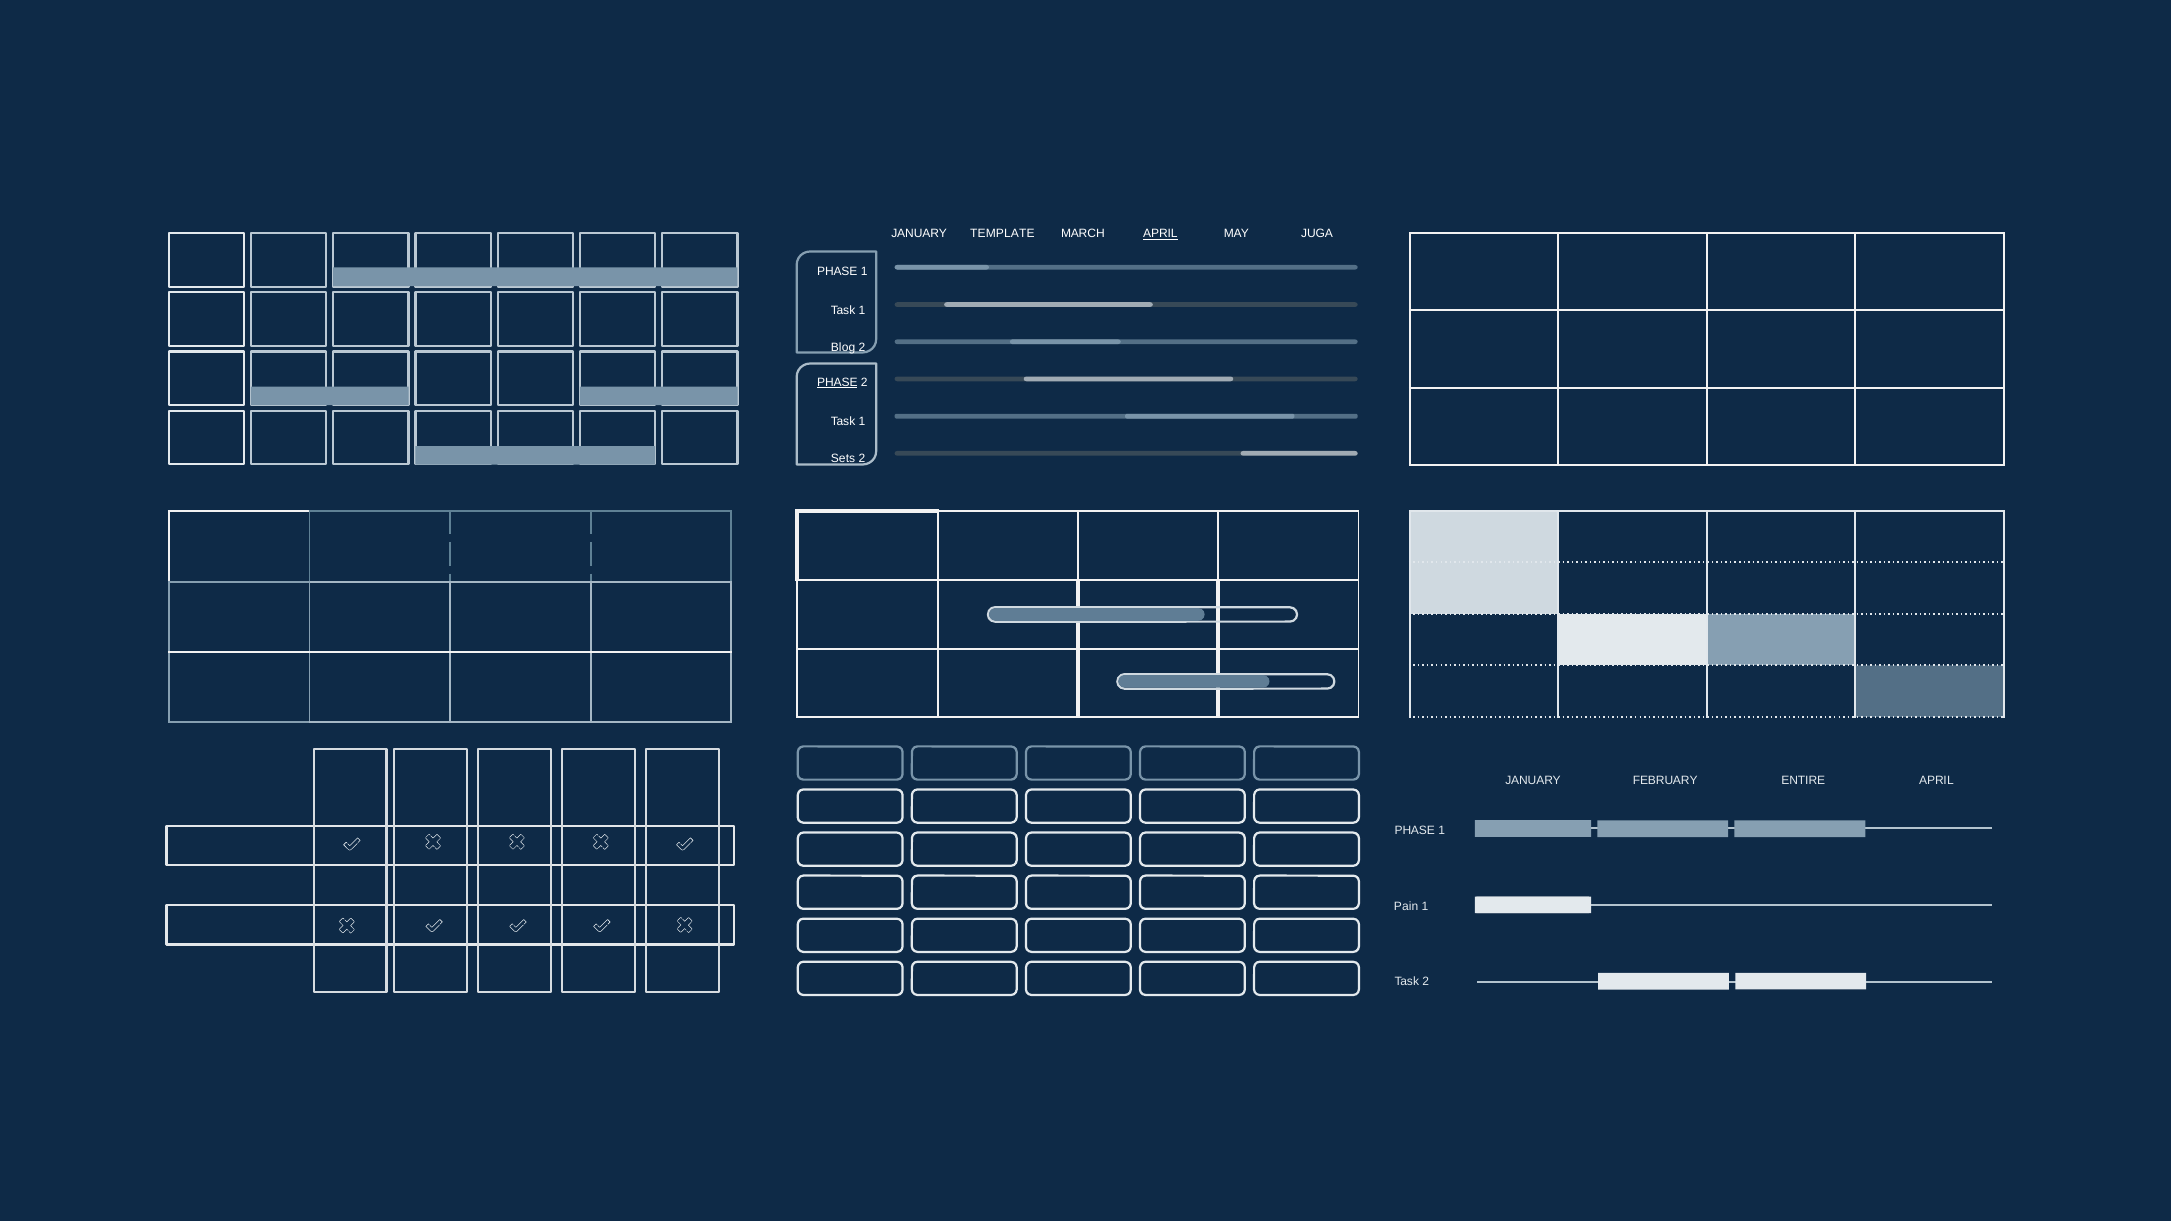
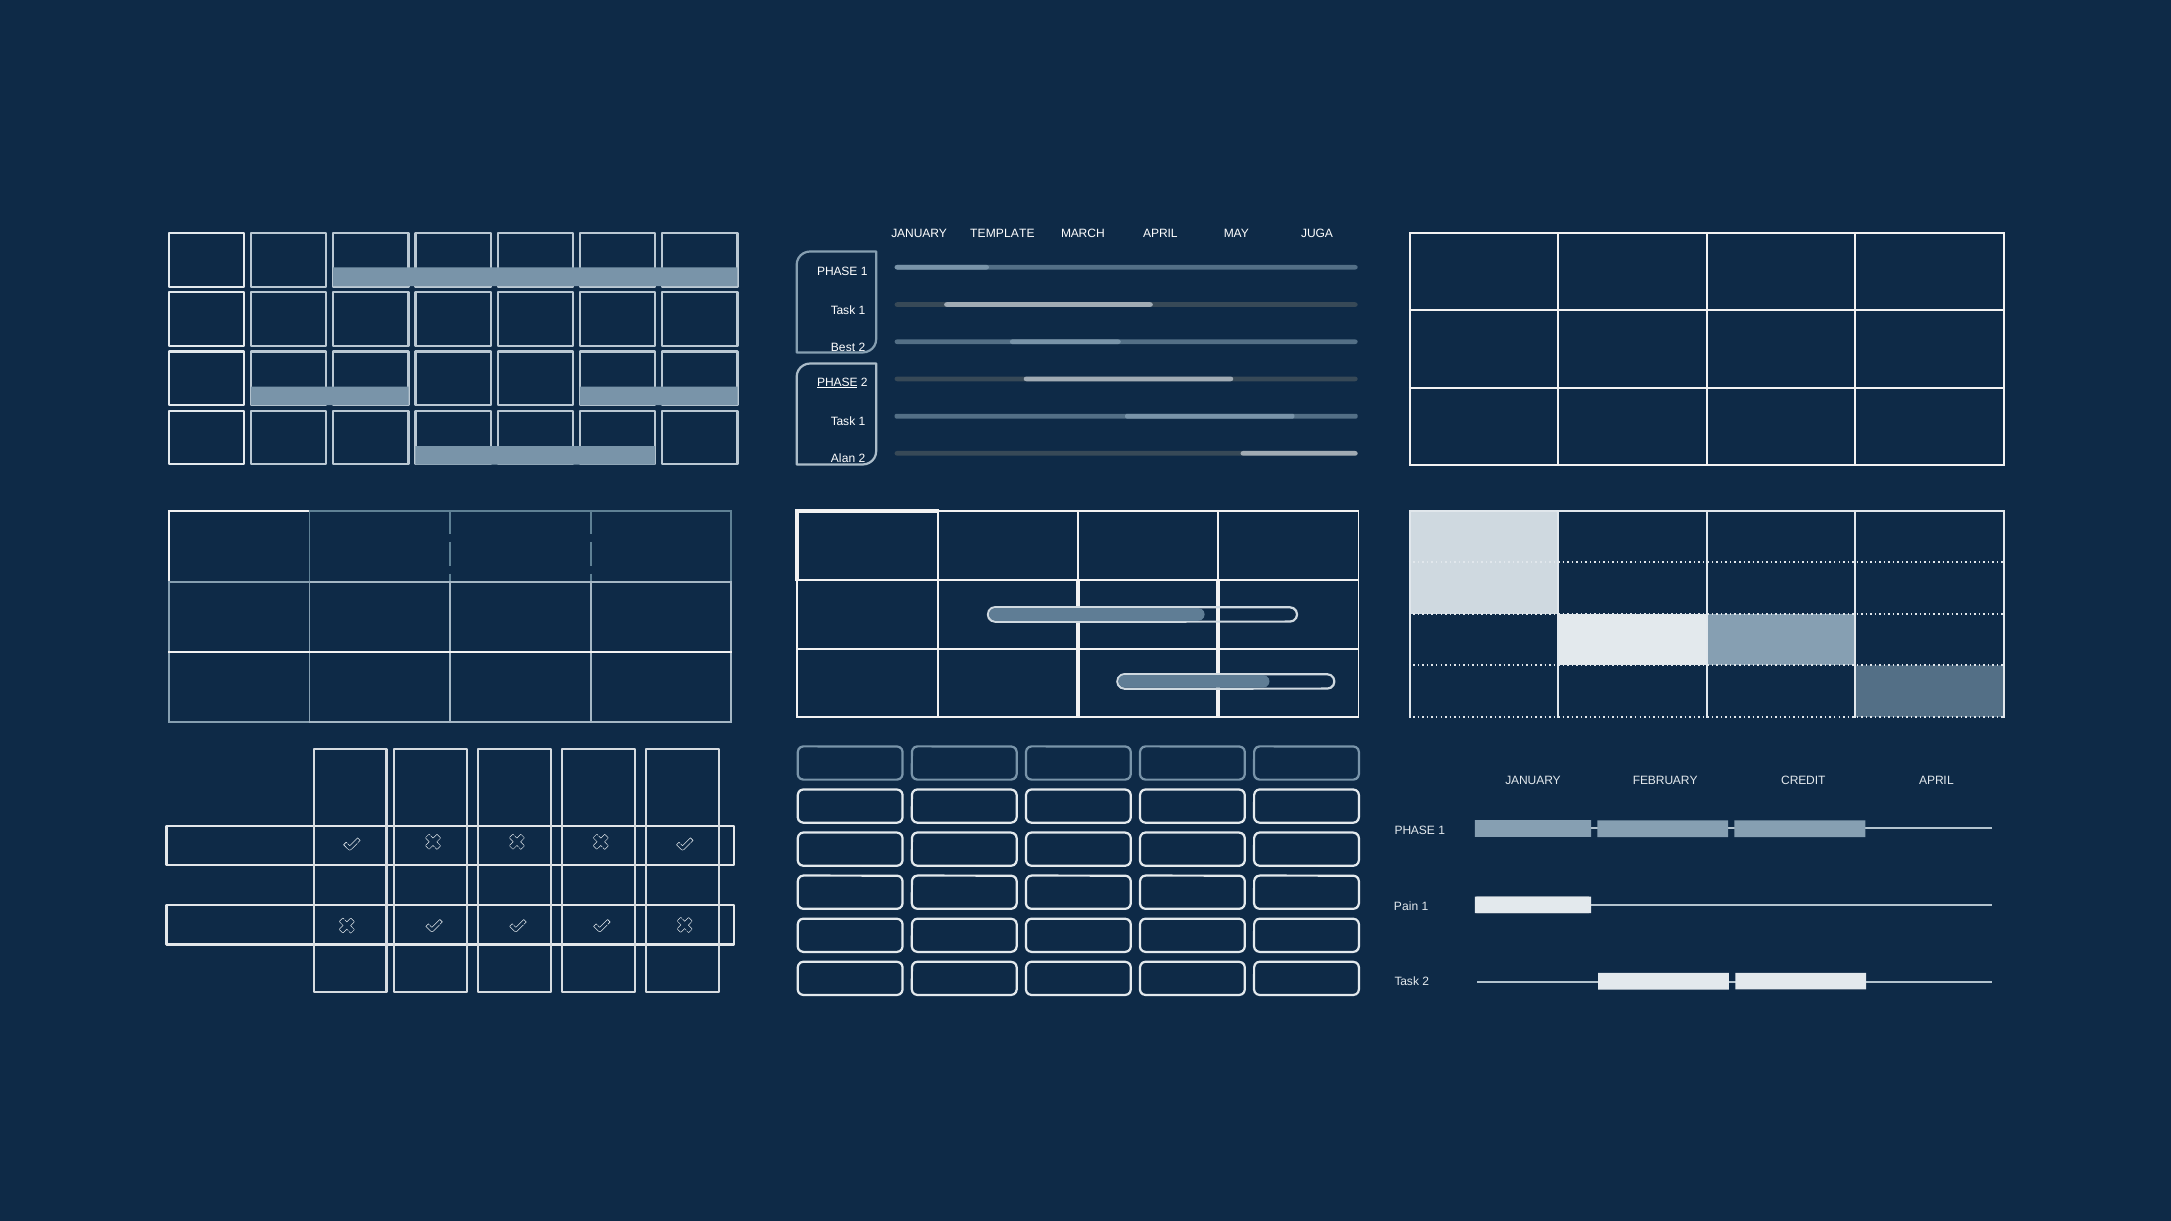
APRIL underline: present -> none (1160, 234)
Blog: Blog -> Best (843, 347)
Sets: Sets -> Alan (843, 459)
ENTIRE: ENTIRE -> CREDIT (1803, 781)
